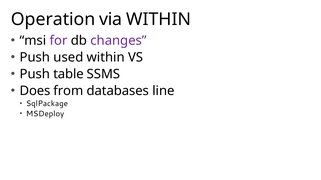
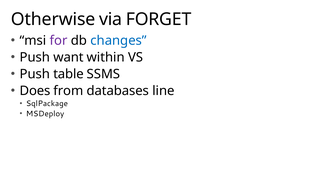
Operation: Operation -> Otherwise (53, 19)
via WITHIN: WITHIN -> FORGET (159, 19)
changes colour: purple -> blue (119, 41)
used: used -> want (68, 57)
